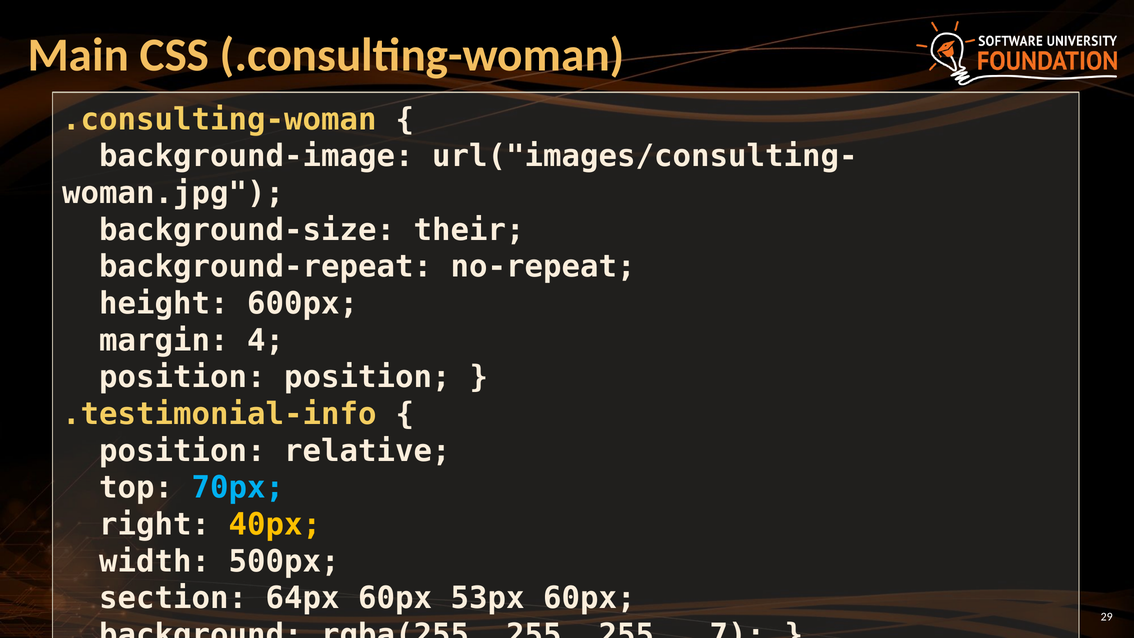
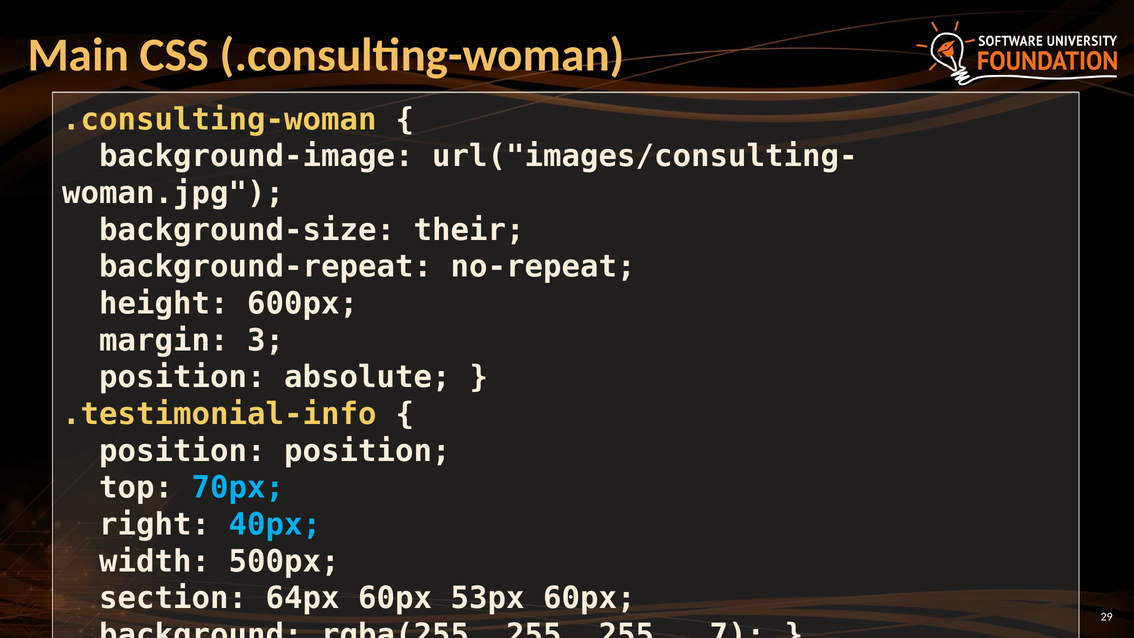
4: 4 -> 3 (266, 341)
position position: position -> absolute (368, 377)
position relative: relative -> position (368, 451)
40px colour: yellow -> light blue (275, 525)
